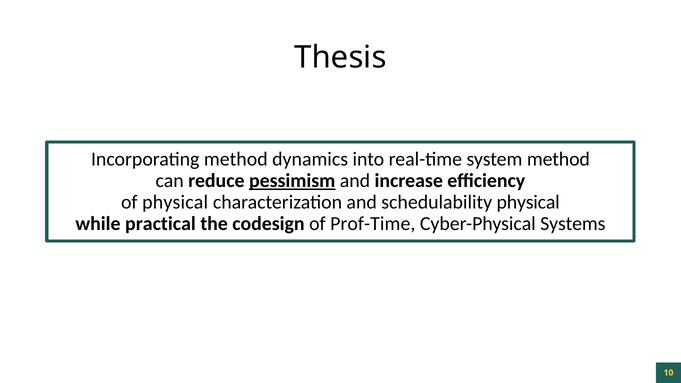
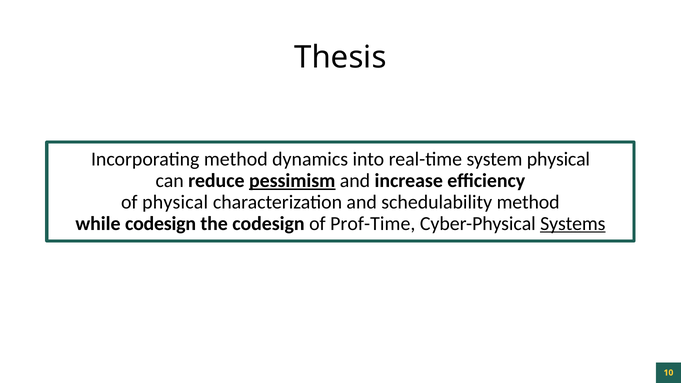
system method: method -> physical (558, 159)
schedulability physical: physical -> method (528, 202)
while practical: practical -> codesign (161, 224)
Systems underline: none -> present (573, 224)
